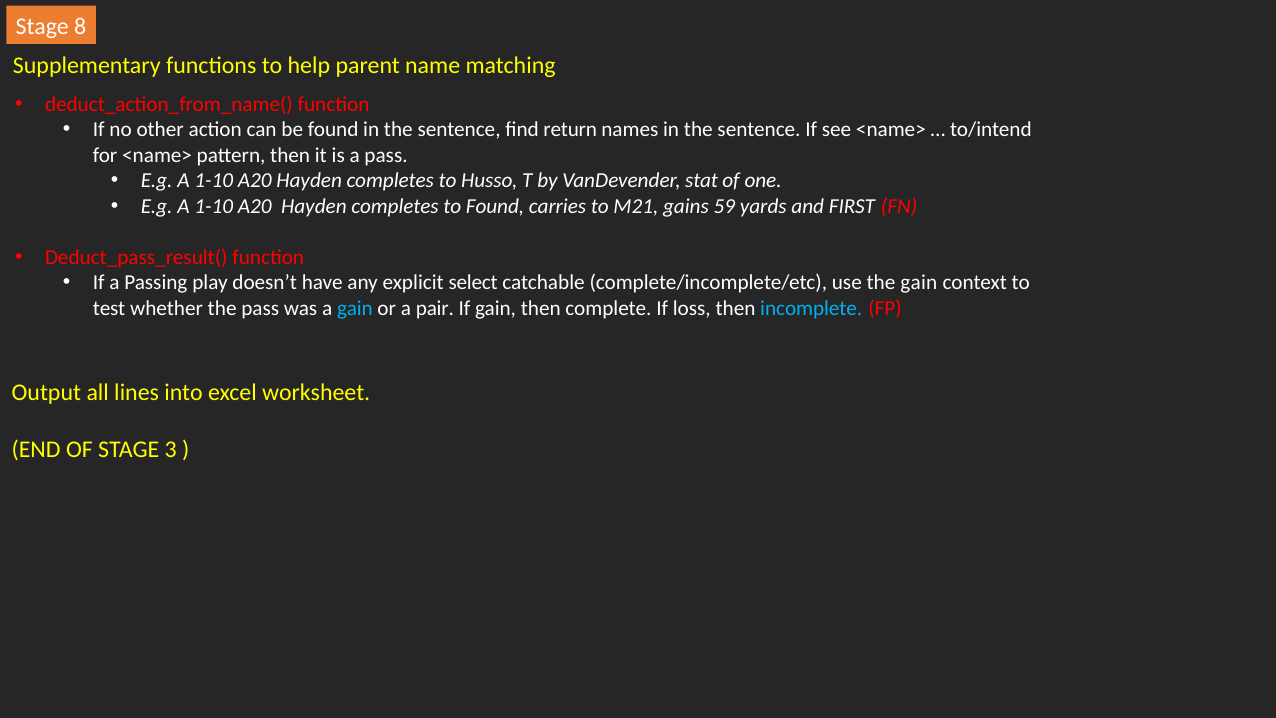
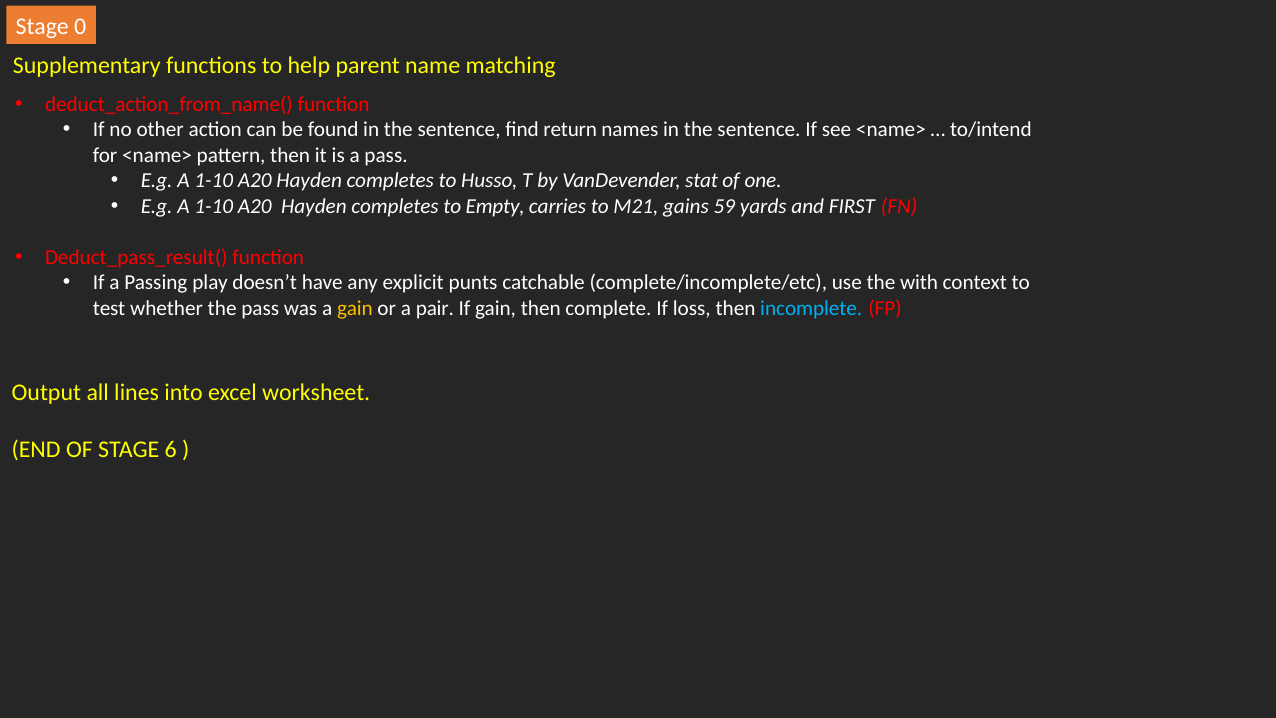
8: 8 -> 0 (80, 26)
to Found: Found -> Empty (495, 206)
select: select -> punts (473, 283)
the gain: gain -> with (919, 283)
gain colour: light blue -> yellow (355, 308)
3: 3 -> 6 (171, 450)
